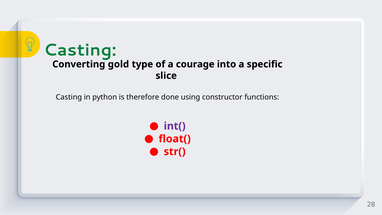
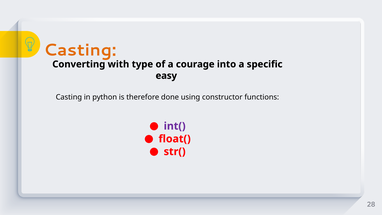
Casting colour: green -> orange (80, 50)
gold: gold -> with (118, 64)
slice: slice -> easy (166, 76)
